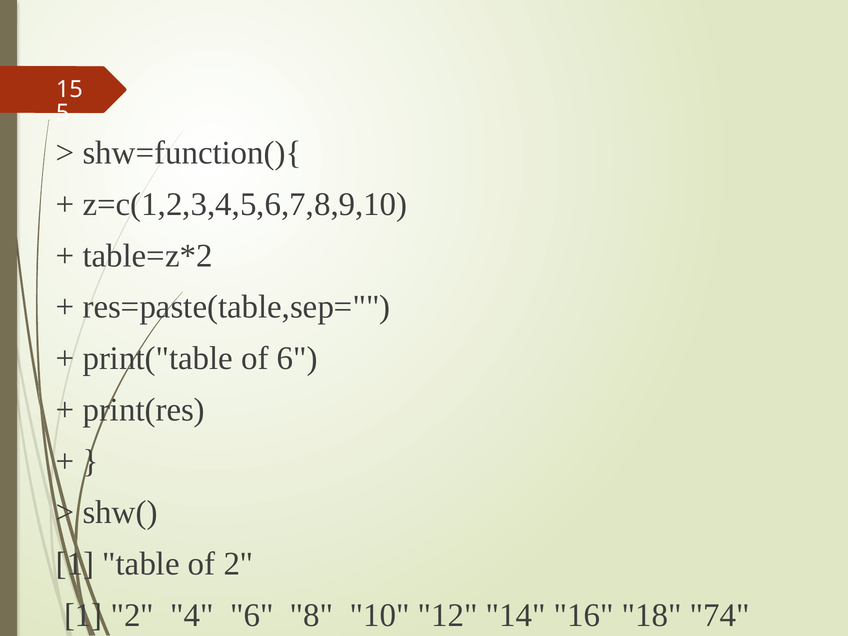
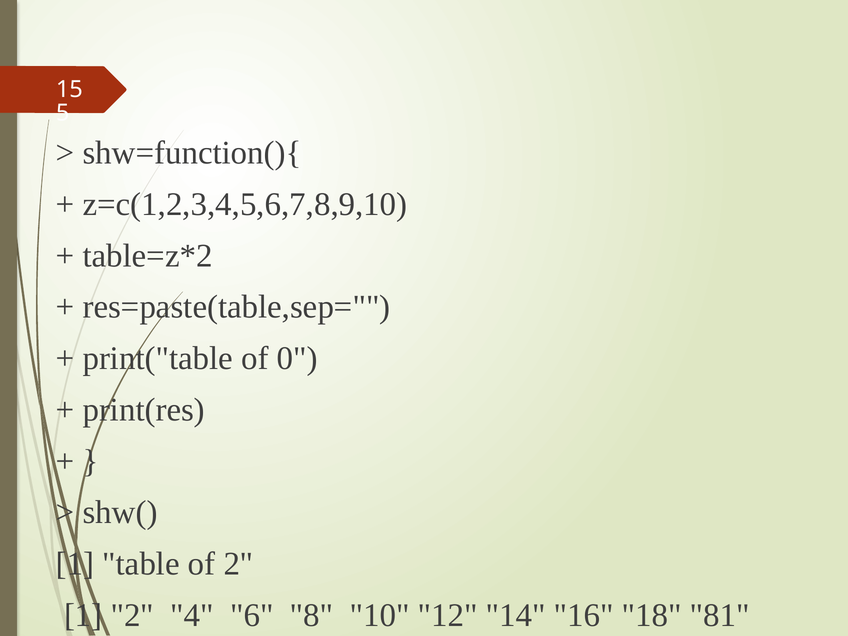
of 6: 6 -> 0 (297, 358)
74: 74 -> 81 (720, 615)
